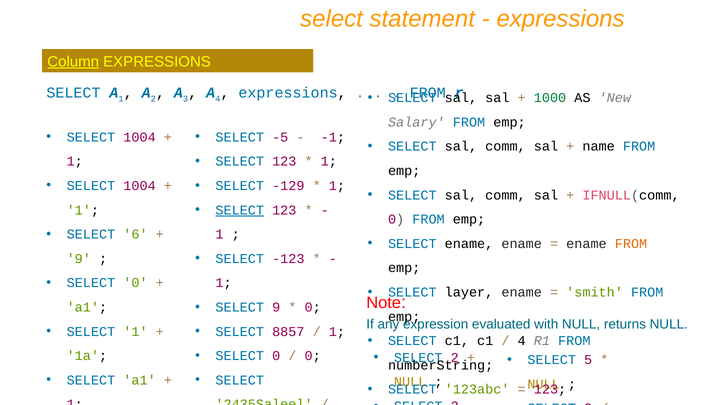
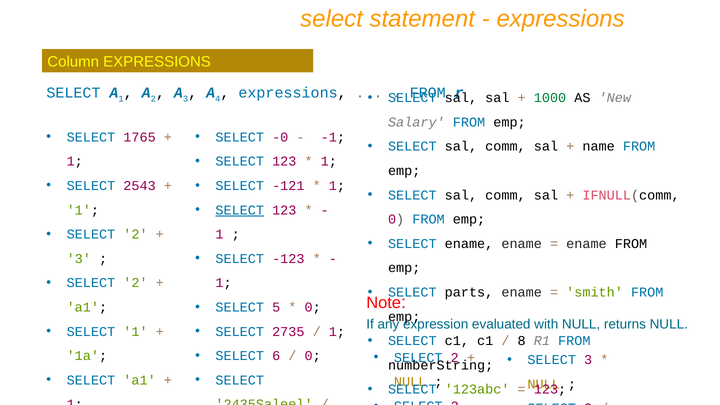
Column underline: present -> none (73, 62)
1004: 1004 -> 1765 (140, 137)
-5: -5 -> -0 (280, 137)
1004: 1004 -> 2543 (140, 186)
-129: -129 -> -121 (288, 186)
6: 6 -> 2 (135, 234)
FROM colour: orange -> black (631, 244)
9: 9 -> 3 (79, 259)
0: 0 -> 2 (135, 283)
layer: layer -> parts (469, 292)
SELECT 9: 9 -> 5 (276, 307)
8857: 8857 -> 2735 (288, 332)
4: 4 -> 8 (522, 341)
0: 0 -> 6 (276, 356)
SELECT 5: 5 -> 3 (588, 360)
